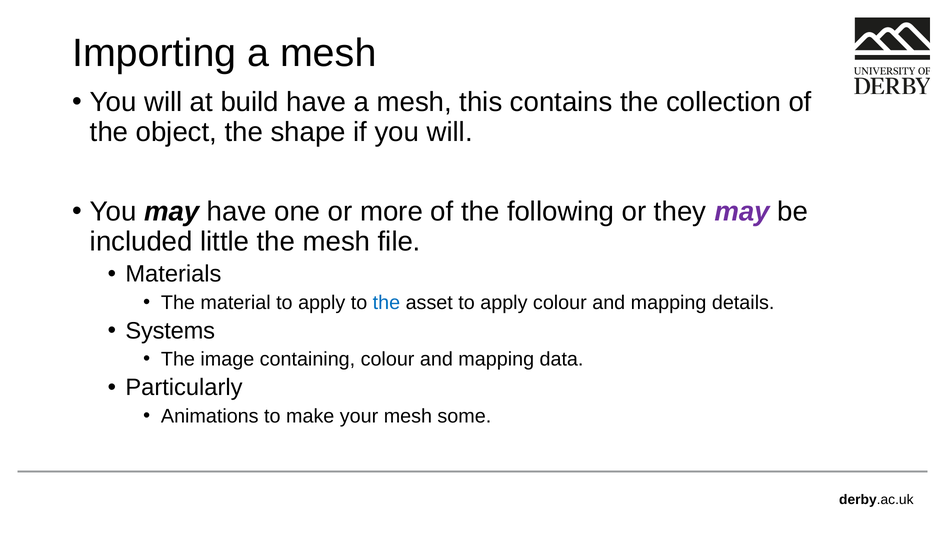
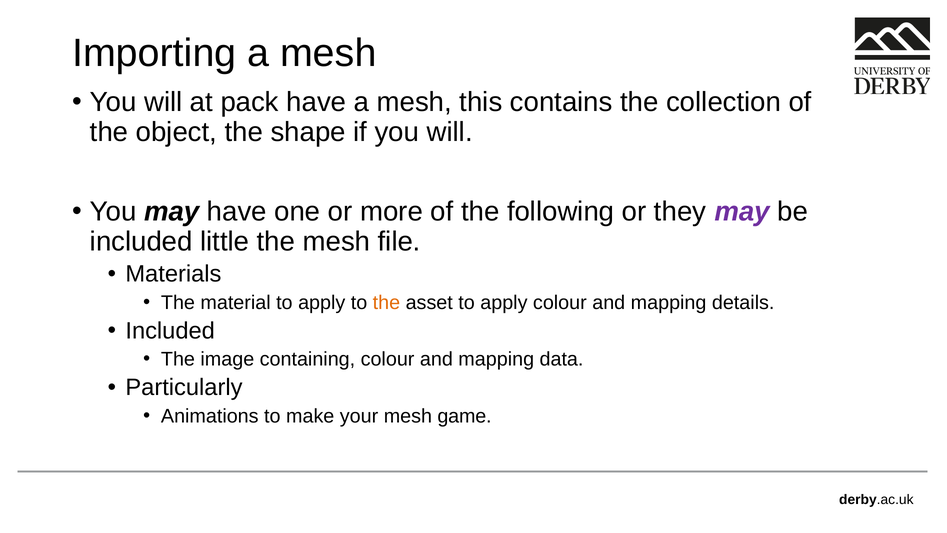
build: build -> pack (250, 102)
the colour: blue -> orange (386, 302)
Systems: Systems -> Included (170, 331)
some: some -> game (464, 416)
